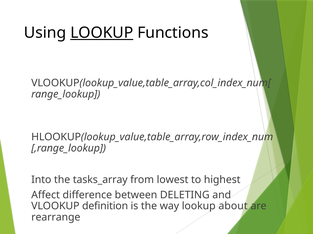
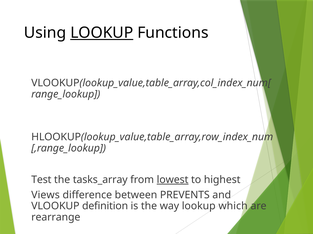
Into: Into -> Test (41, 180)
lowest underline: none -> present (173, 180)
Affect: Affect -> Views (46, 195)
DELETING: DELETING -> PREVENTS (185, 195)
about: about -> which (233, 207)
